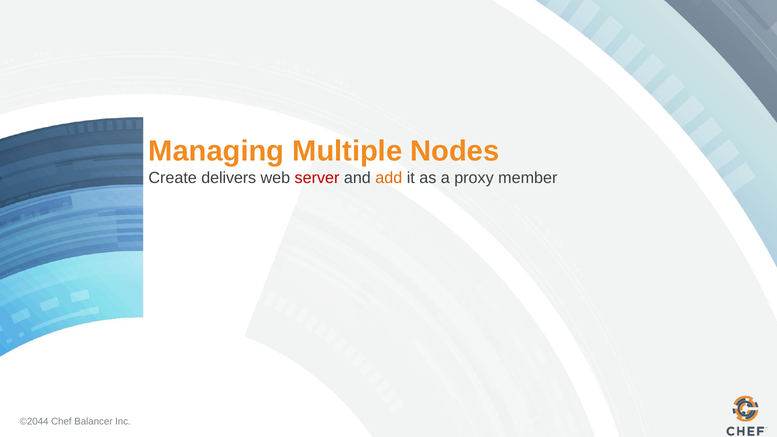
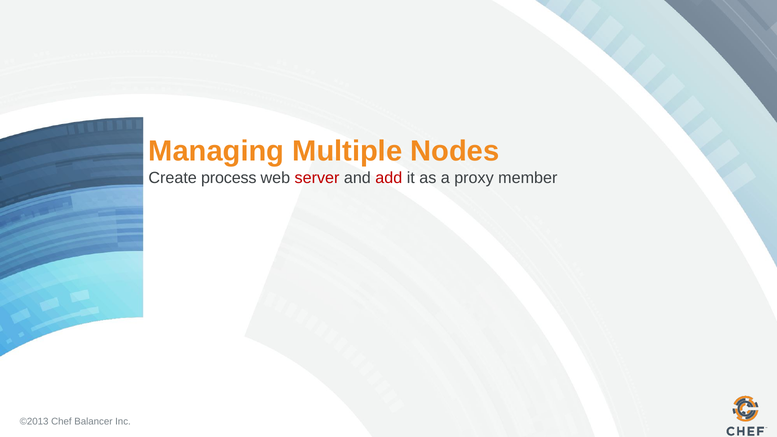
delivers: delivers -> process (229, 178)
add colour: orange -> red (389, 178)
©2044: ©2044 -> ©2013 (34, 422)
